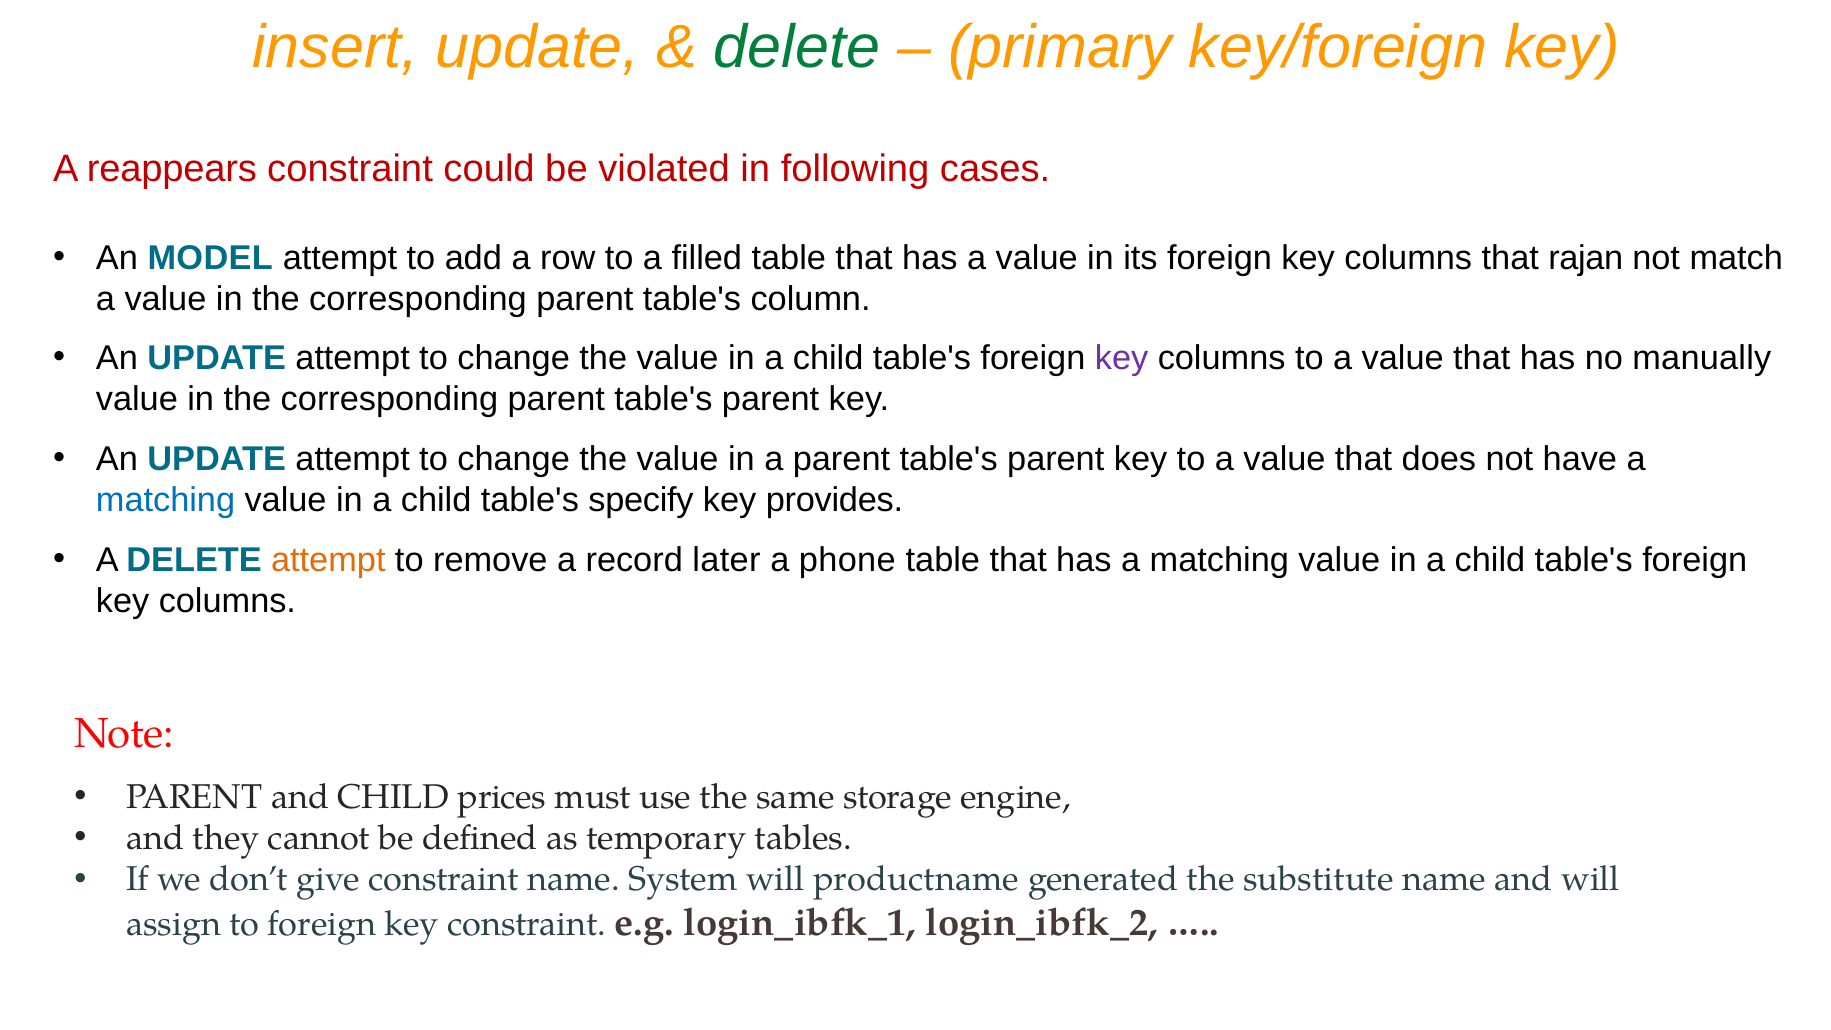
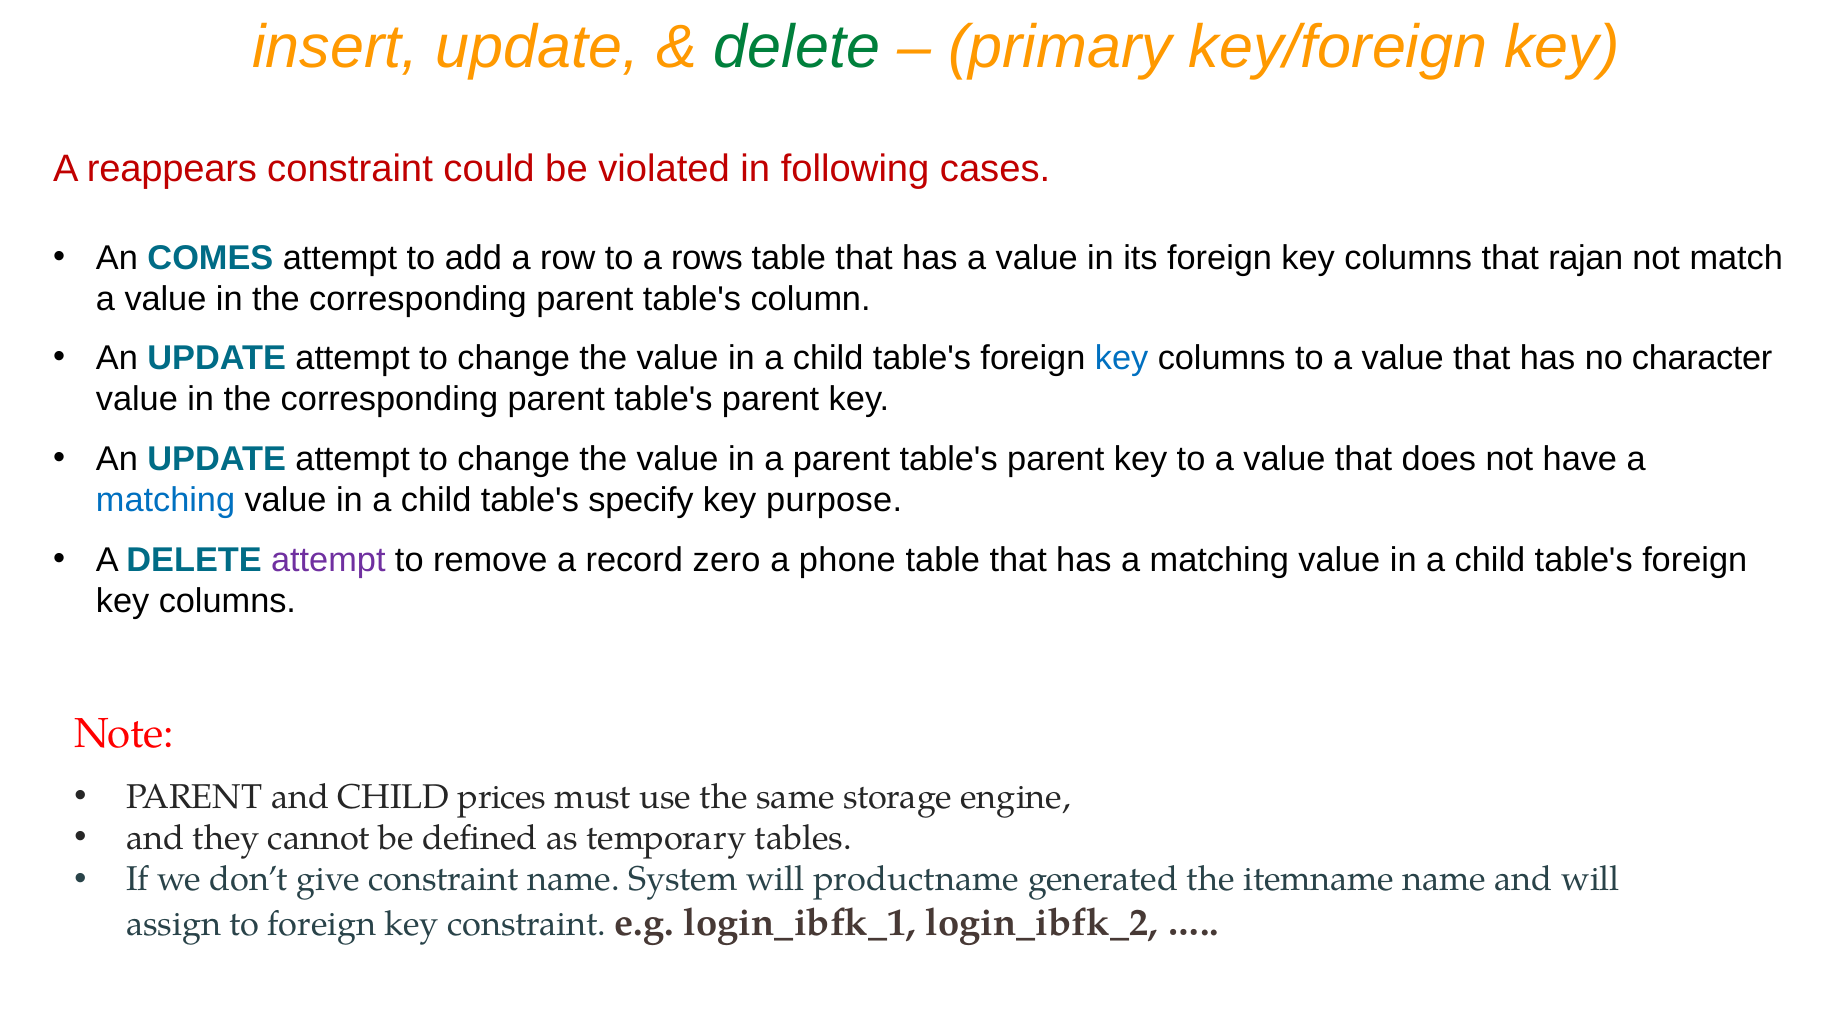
MODEL: MODEL -> COMES (210, 258)
filled: filled -> rows (707, 258)
key colour: purple -> blue (1122, 358)
manually: manually -> character (1702, 358)
provides: provides -> purpose (834, 500)
attempt colour: orange -> purple (328, 560)
later: later -> zero (726, 560)
substitute: substitute -> itemname (1319, 879)
